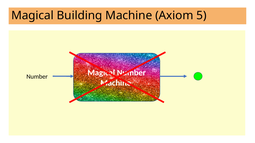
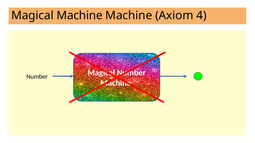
Magical Building: Building -> Machine (80, 15)
5: 5 -> 4 (201, 15)
